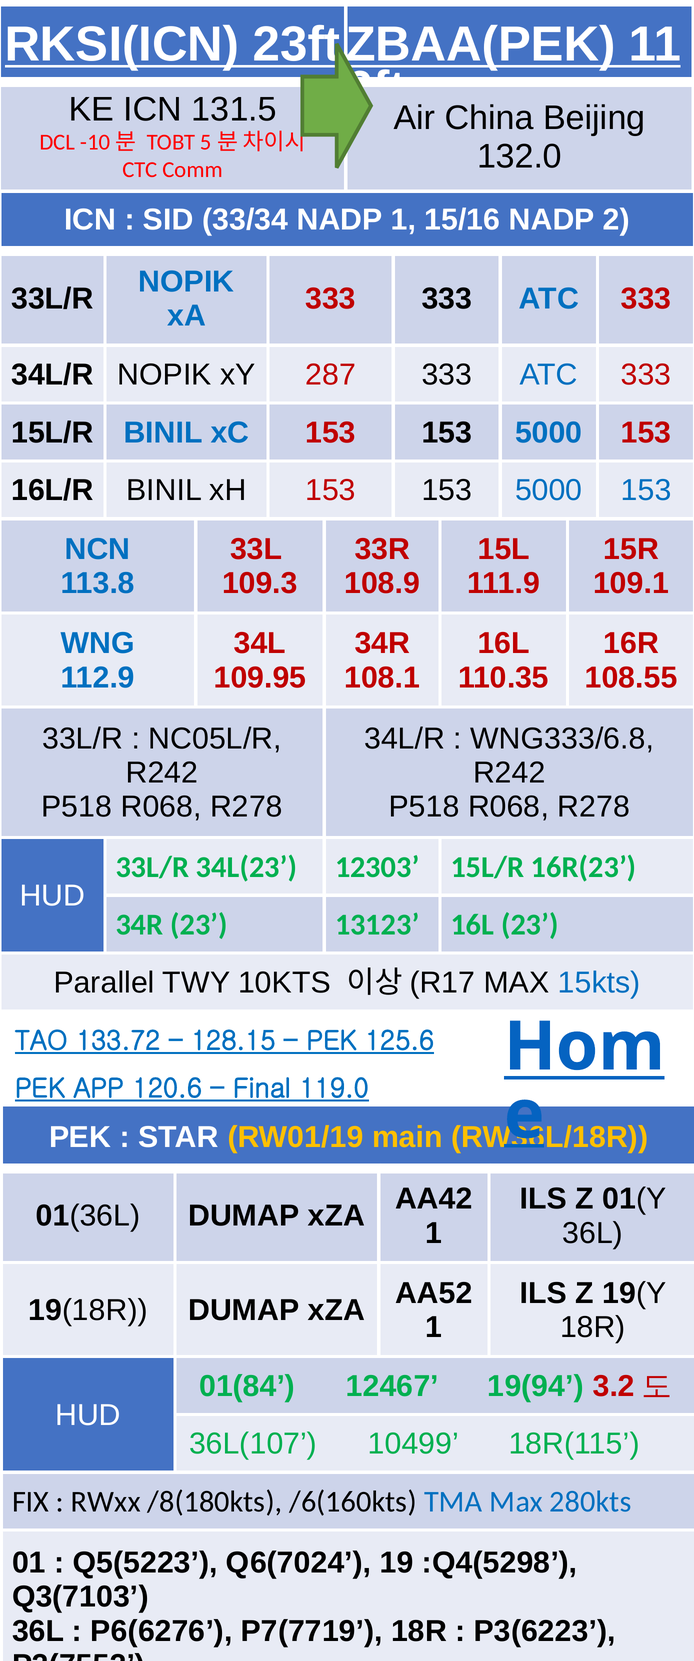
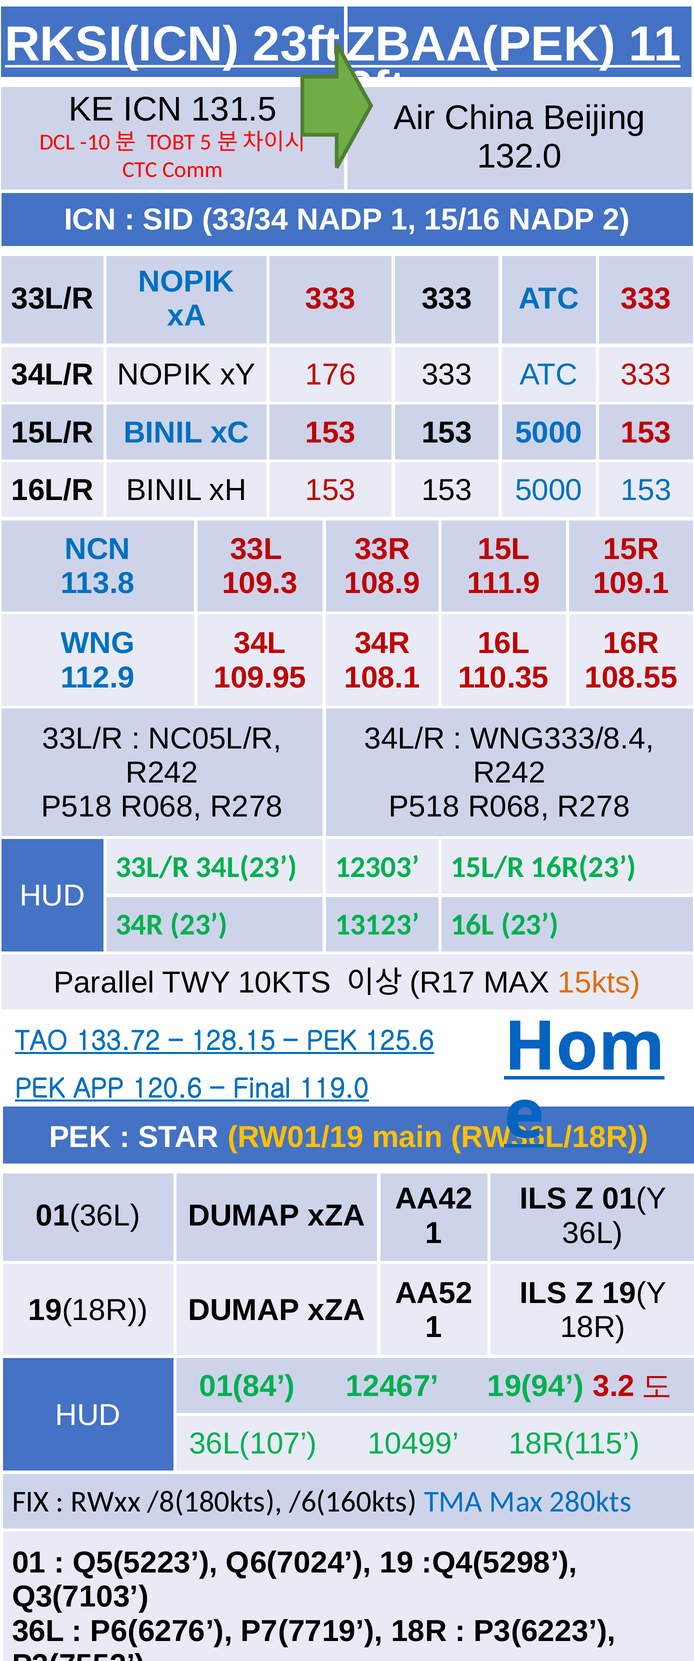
287: 287 -> 176 (331, 375)
WNG333/6.8: WNG333/6.8 -> WNG333/8.4 (562, 738)
15kts colour: blue -> orange (599, 982)
